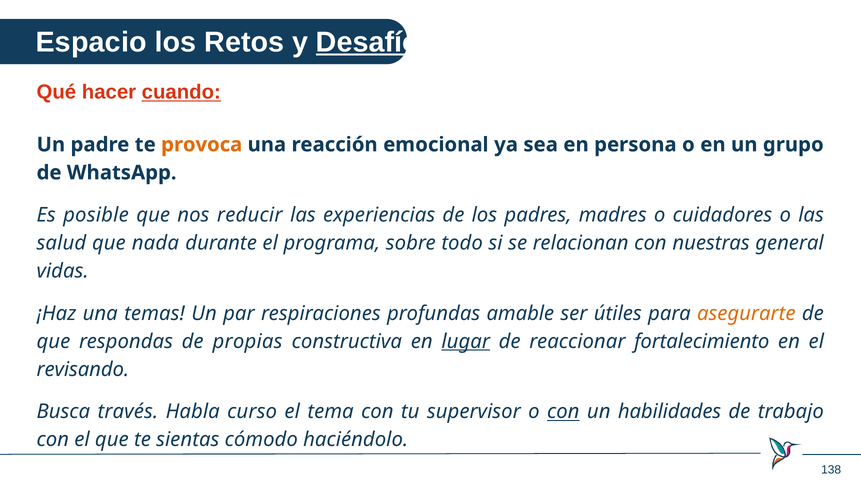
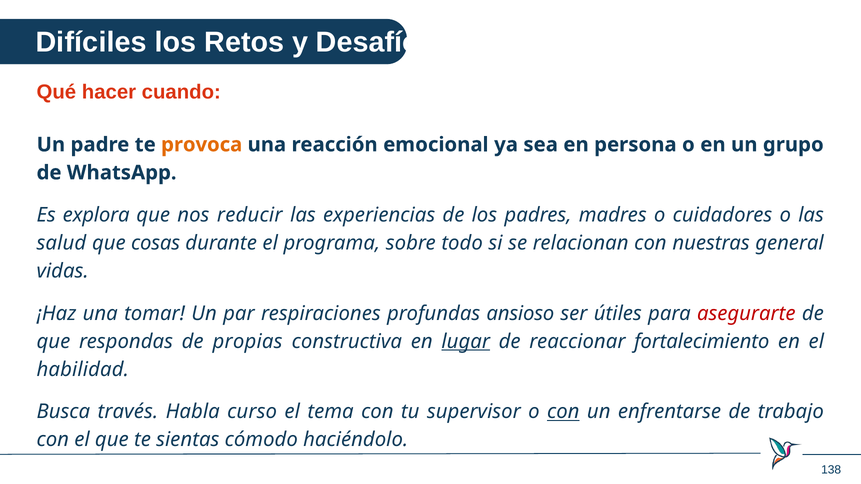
Espacio: Espacio -> Difíciles (91, 42)
Desafíos underline: present -> none (376, 42)
cuando underline: present -> none (181, 92)
posible: posible -> explora (96, 215)
nada: nada -> cosas (156, 243)
temas: temas -> tomar (155, 314)
amable: amable -> ansioso (520, 314)
asegurarte colour: orange -> red (746, 314)
revisando: revisando -> habilidad (83, 370)
habilidades: habilidades -> enfrentarse (670, 412)
